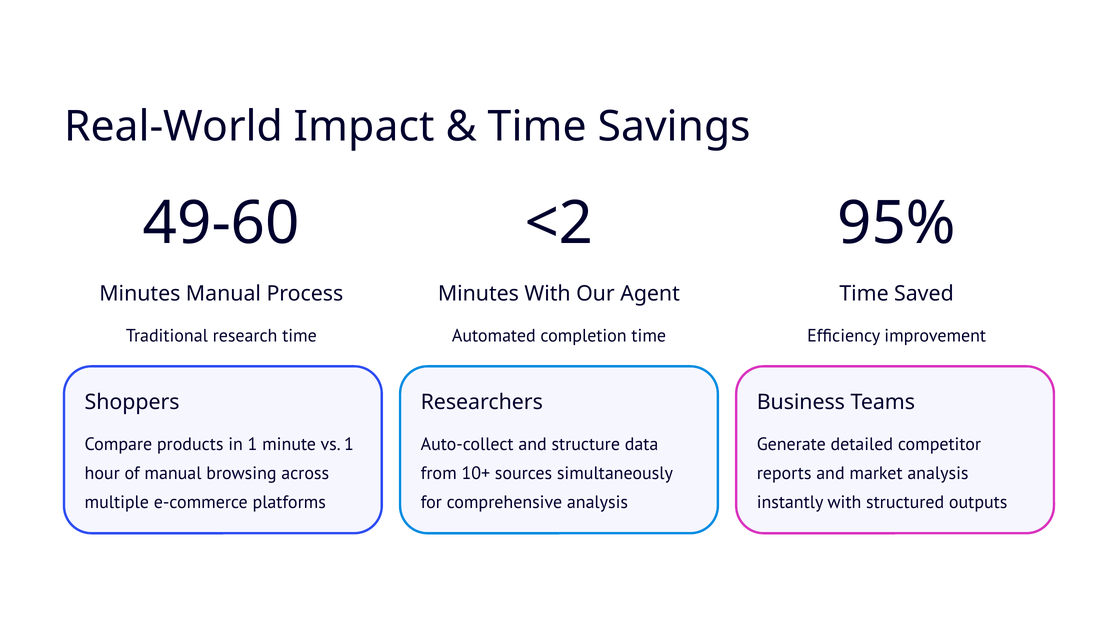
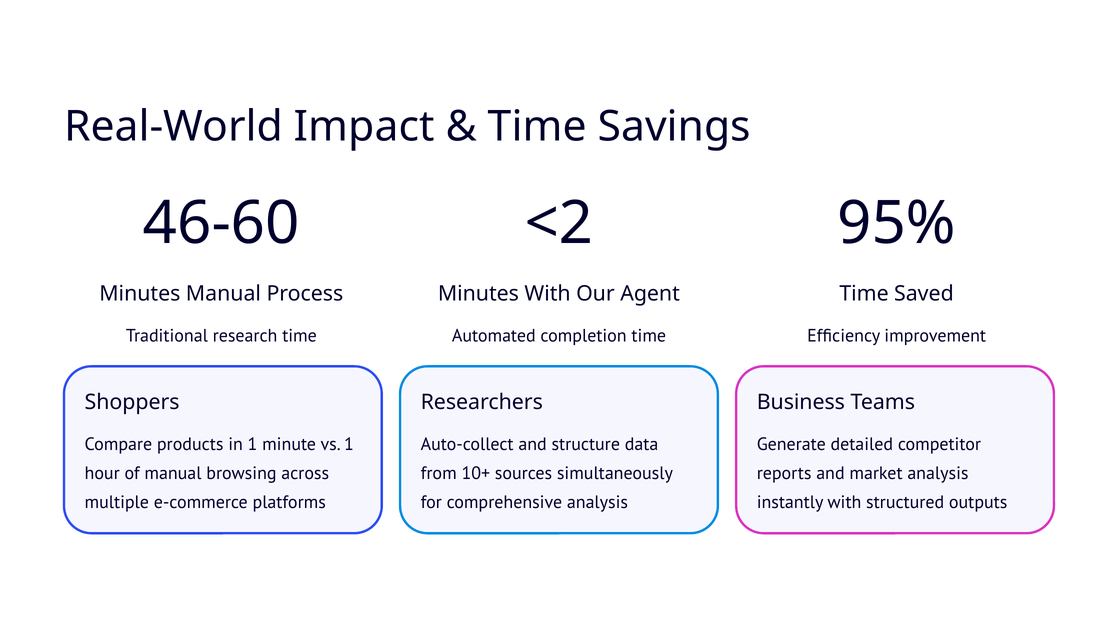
49-60: 49-60 -> 46-60 (221, 224)
